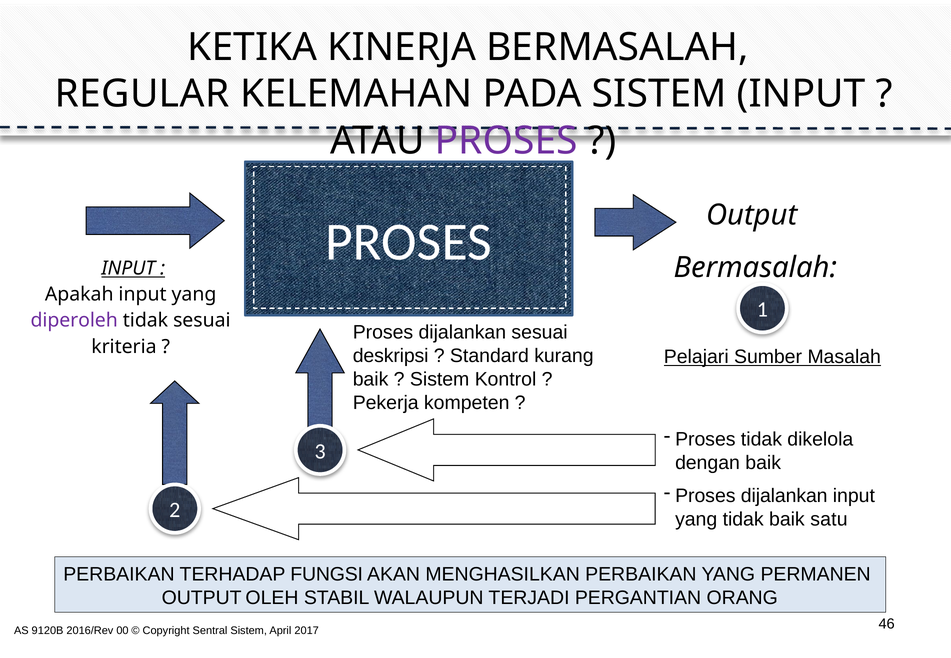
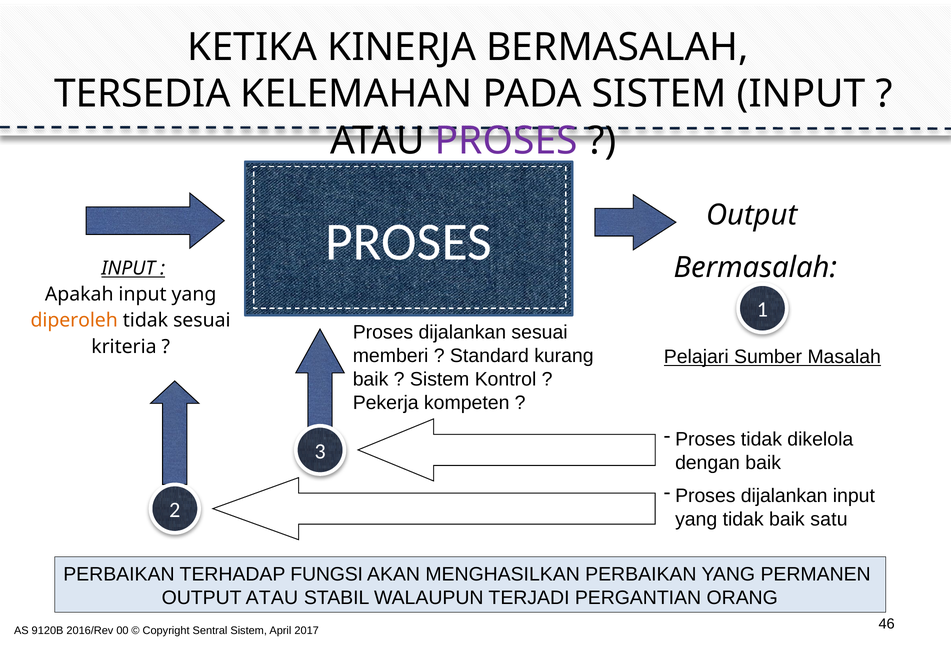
REGULAR: REGULAR -> TERSEDIA (142, 94)
diperoleh colour: purple -> orange (74, 321)
deskripsi: deskripsi -> memberi (391, 356)
OUTPUT OLEH: OLEH -> ATAU (272, 598)
